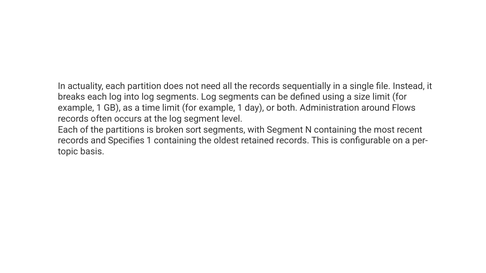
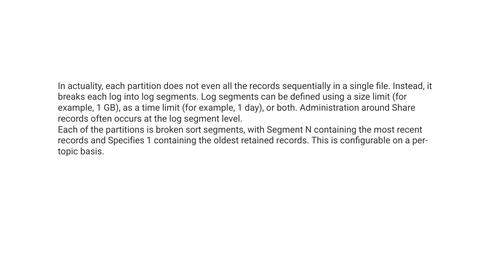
need: need -> even (211, 86)
Flows: Flows -> Share (404, 108)
